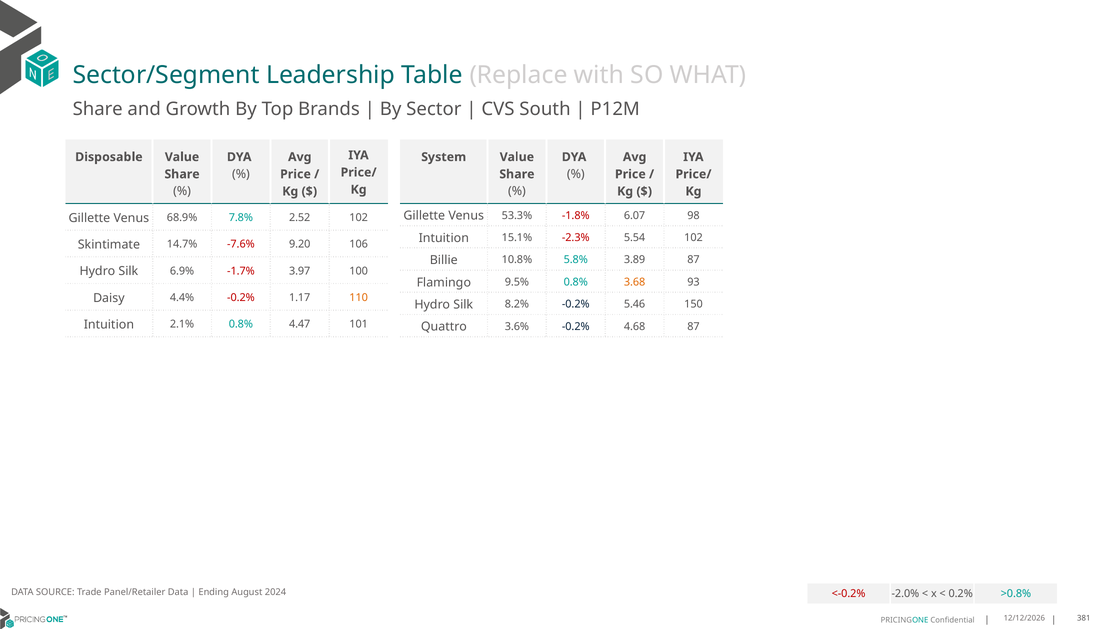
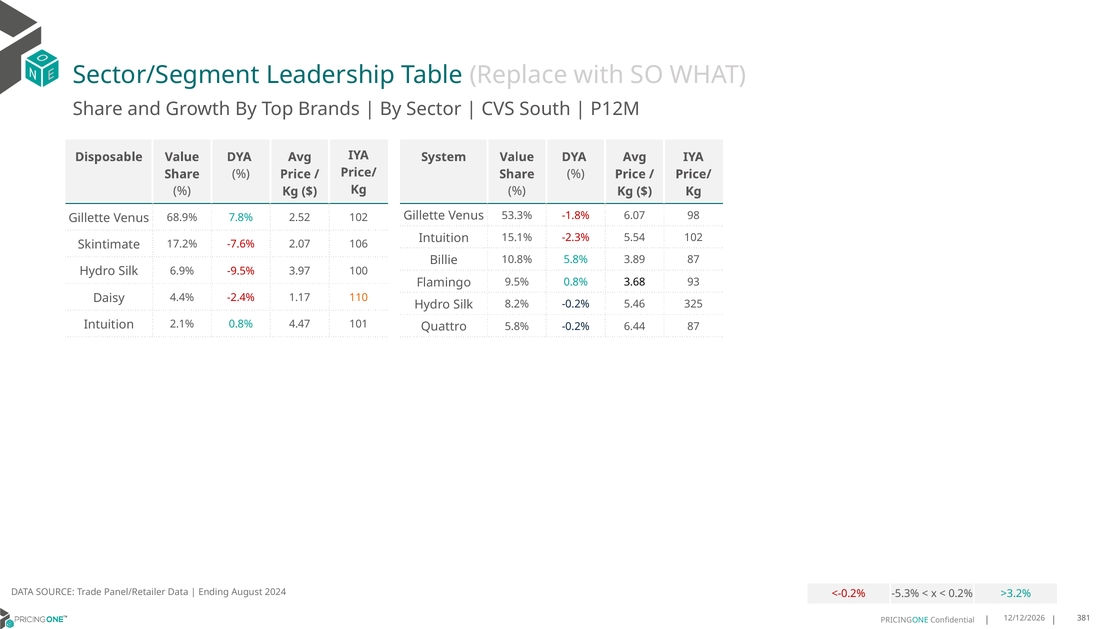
14.7%: 14.7% -> 17.2% (182, 244)
9.20: 9.20 -> 2.07 (300, 244)
-1.7%: -1.7% -> -9.5% (241, 271)
3.68 colour: orange -> black (635, 282)
4.4% -0.2%: -0.2% -> -2.4% (241, 298)
150: 150 -> 325 (694, 304)
Quattro 3.6%: 3.6% -> 5.8% (517, 327)
4.68: 4.68 -> 6.44 (635, 327)
-2.0%: -2.0% -> -5.3% (905, 593)
>0.8%: >0.8% -> >3.2% (1016, 593)
